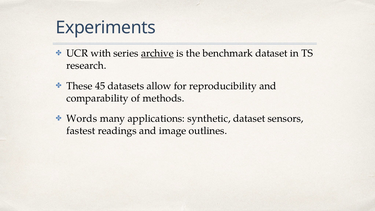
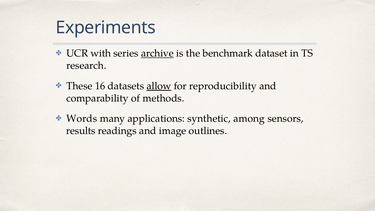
45: 45 -> 16 (100, 86)
allow underline: none -> present (159, 86)
synthetic dataset: dataset -> among (249, 119)
fastest: fastest -> results (81, 131)
